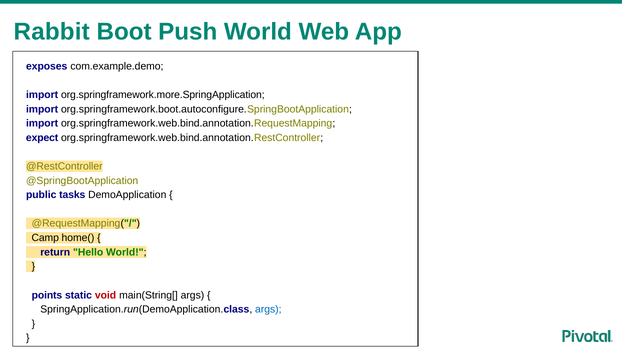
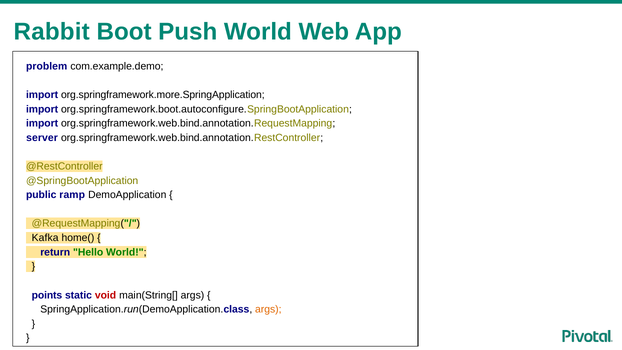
exposes: exposes -> problem (47, 66)
expect: expect -> server (42, 138)
tasks: tasks -> ramp (72, 195)
Camp: Camp -> Kafka (45, 238)
args colour: blue -> orange (268, 309)
